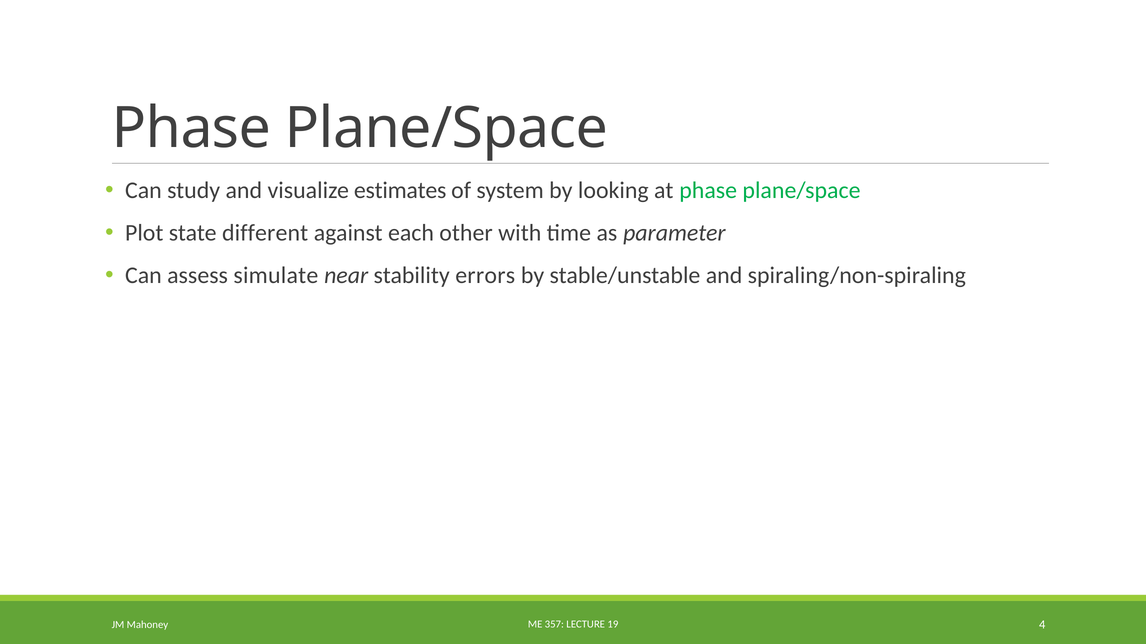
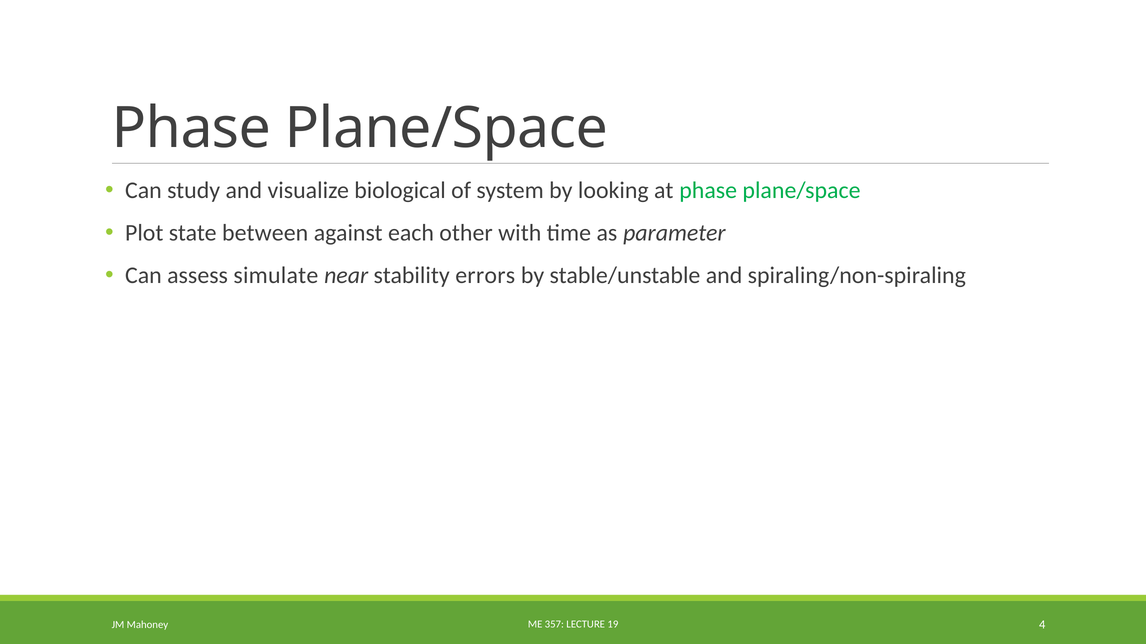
estimates: estimates -> biological (400, 191)
different: different -> between (265, 233)
